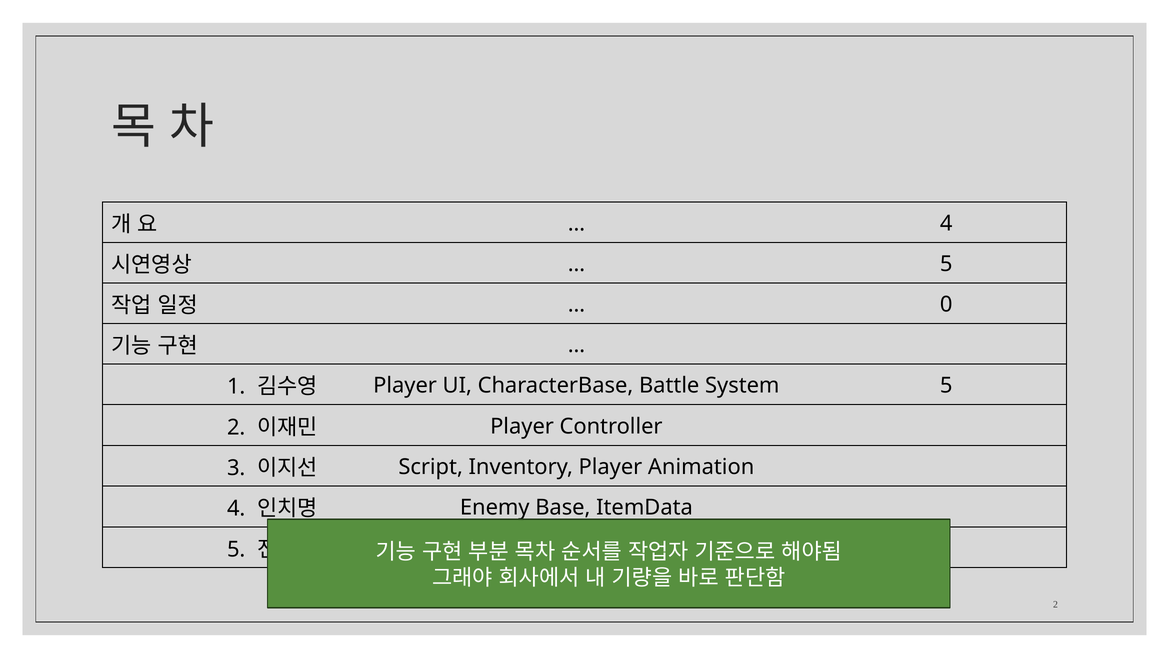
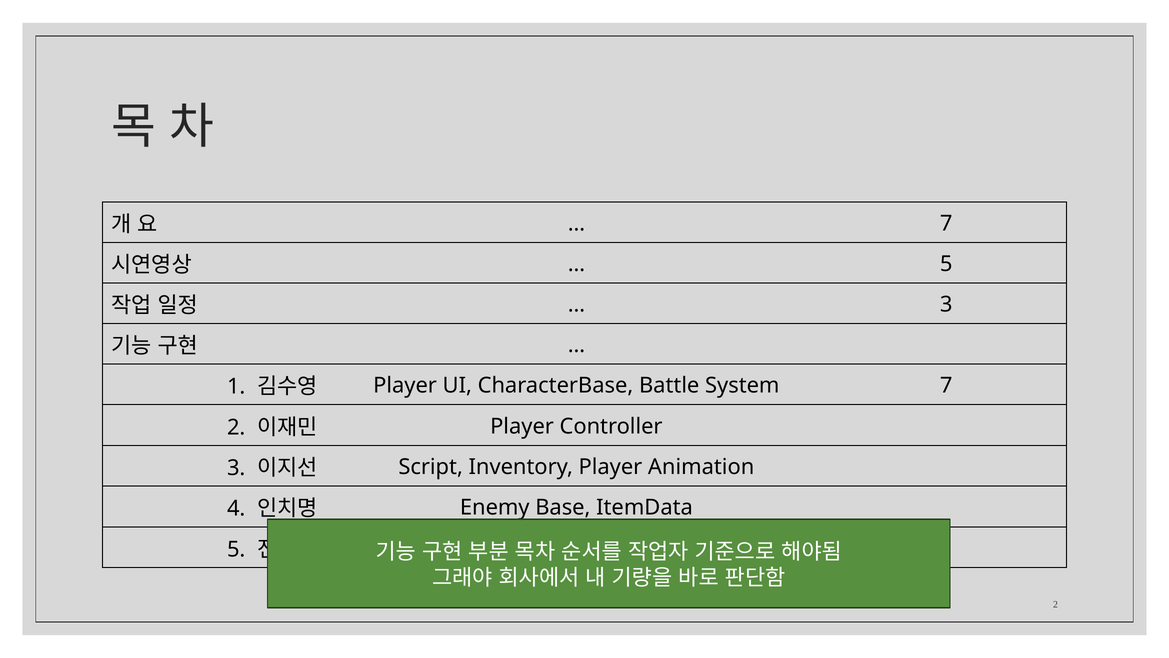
4: 4 -> 7 (946, 223)
0: 0 -> 3 (946, 304)
System 5: 5 -> 7 (946, 385)
